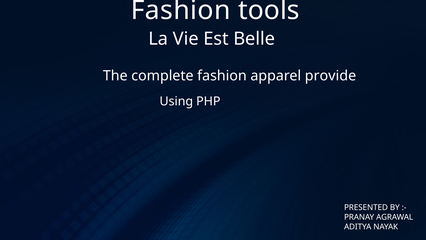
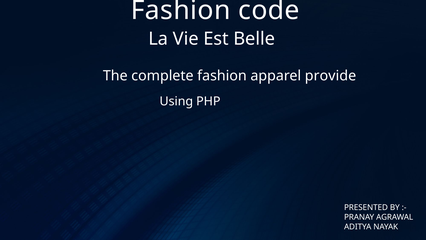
tools: tools -> code (269, 10)
